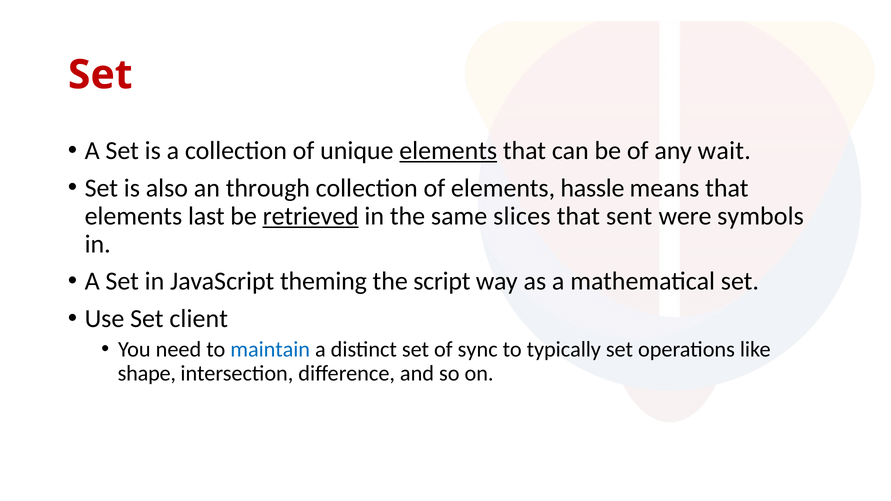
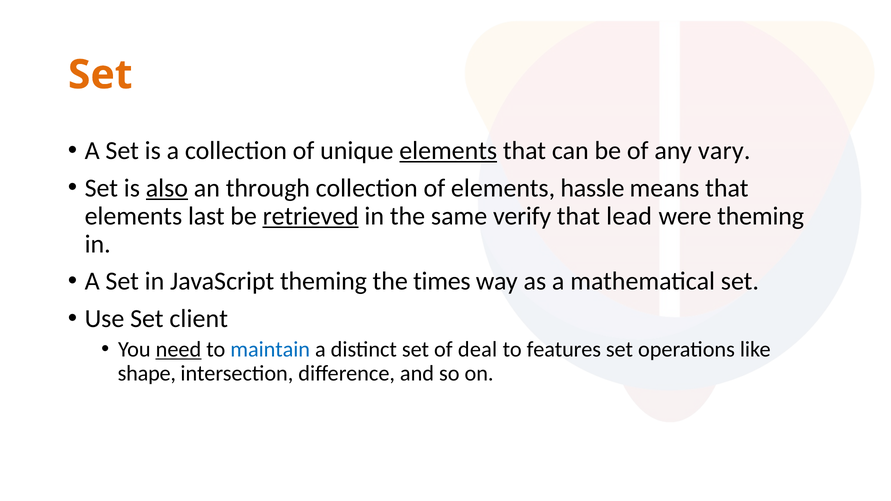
Set colour: red -> orange (100, 75)
wait: wait -> vary (724, 151)
also underline: none -> present (167, 188)
slices: slices -> verify (522, 216)
sent: sent -> lead (629, 216)
were symbols: symbols -> theming (761, 216)
script: script -> times (442, 282)
need underline: none -> present (178, 350)
sync: sync -> deal (478, 350)
typically: typically -> features (564, 350)
